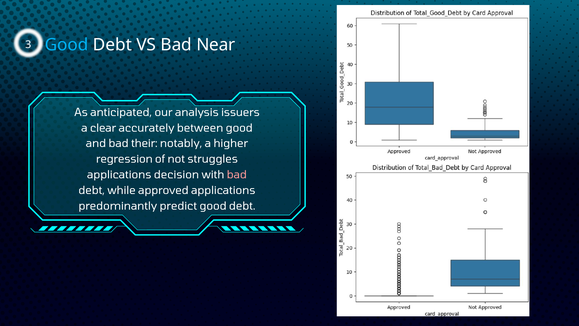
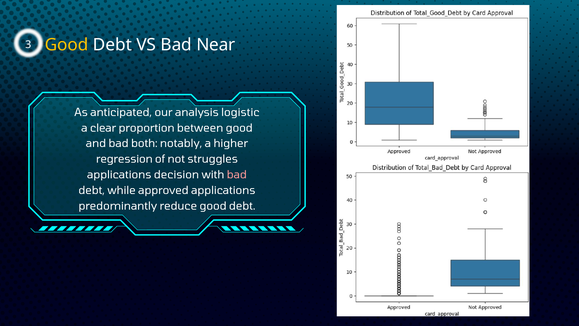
Good colour: light blue -> yellow (67, 45)
issuers: issuers -> logistic (240, 112)
accurately: accurately -> proportion (147, 128)
their: their -> both (144, 143)
predict: predict -> reduce (178, 206)
